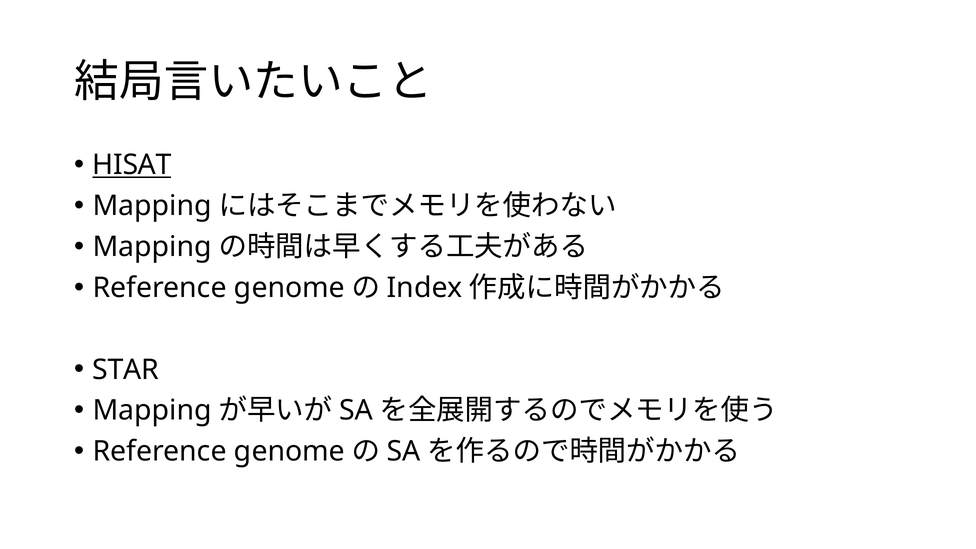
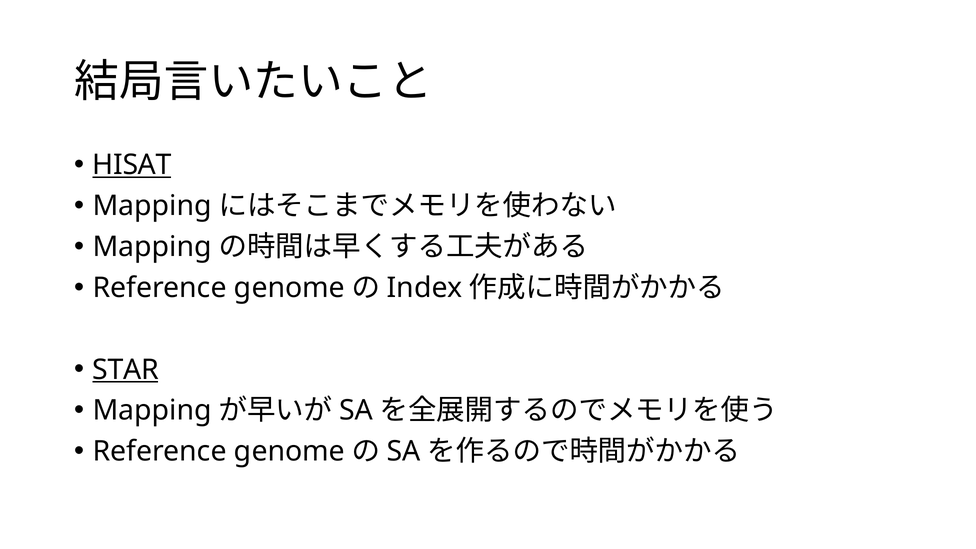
STAR underline: none -> present (126, 370)
